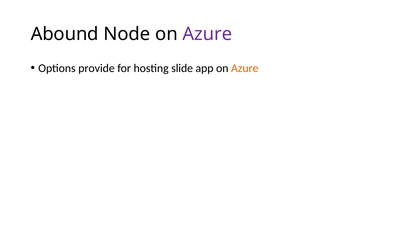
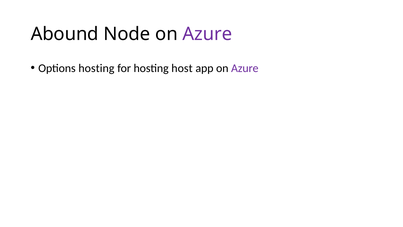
Options provide: provide -> hosting (96, 68)
slide: slide -> host (182, 68)
Azure colour: orange -> purple (245, 68)
